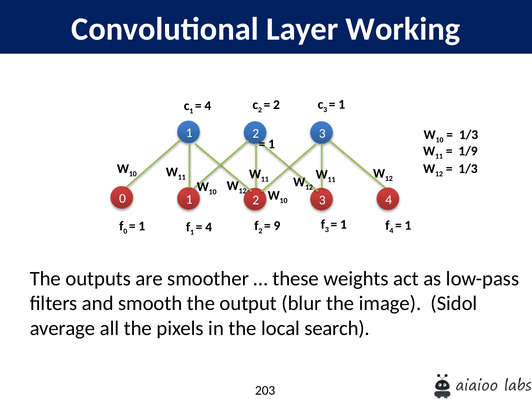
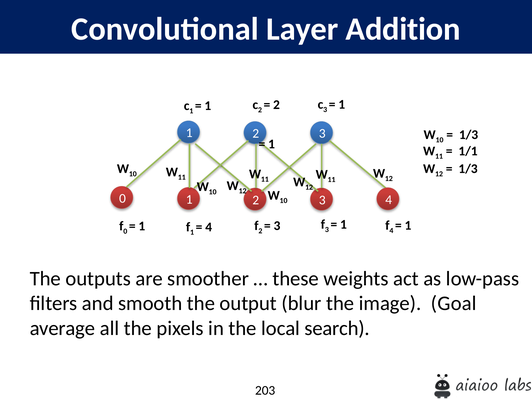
Working: Working -> Addition (403, 29)
4: 4 -> 1 (208, 106)
1/9: 1/9 -> 1/1 (468, 151)
9: 9 -> 3 (277, 226)
Sidol: Sidol -> Goal (454, 303)
